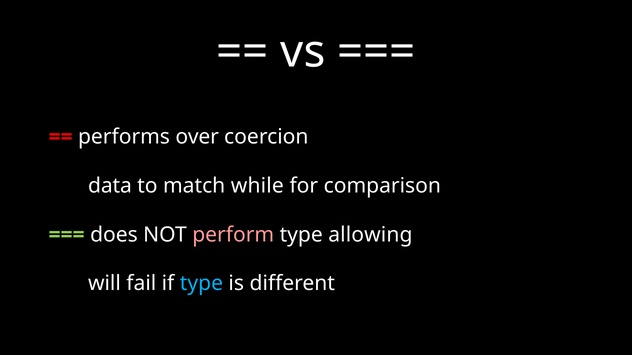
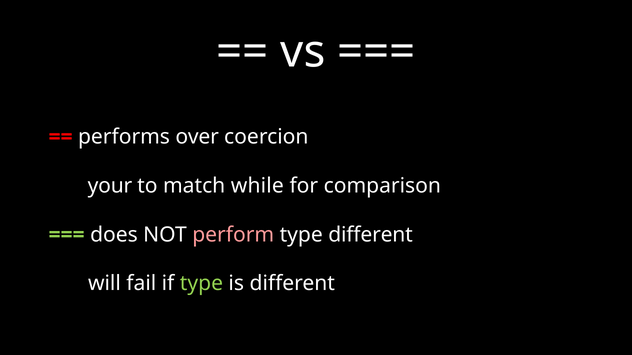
data: data -> your (110, 186)
type allowing: allowing -> different (371, 235)
type colour: light blue -> light green (201, 284)
